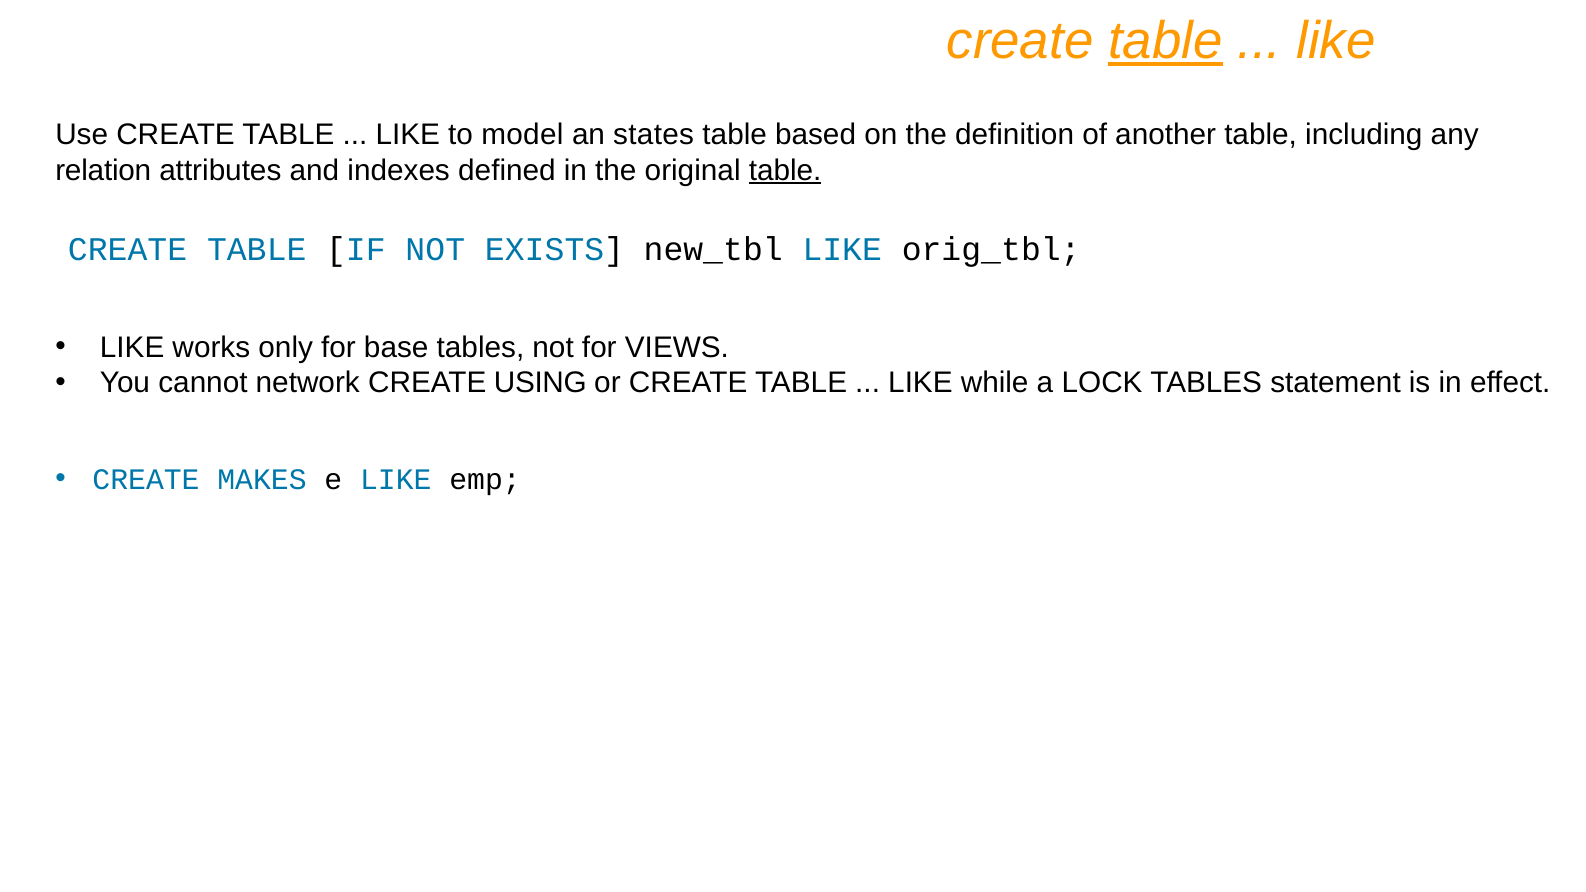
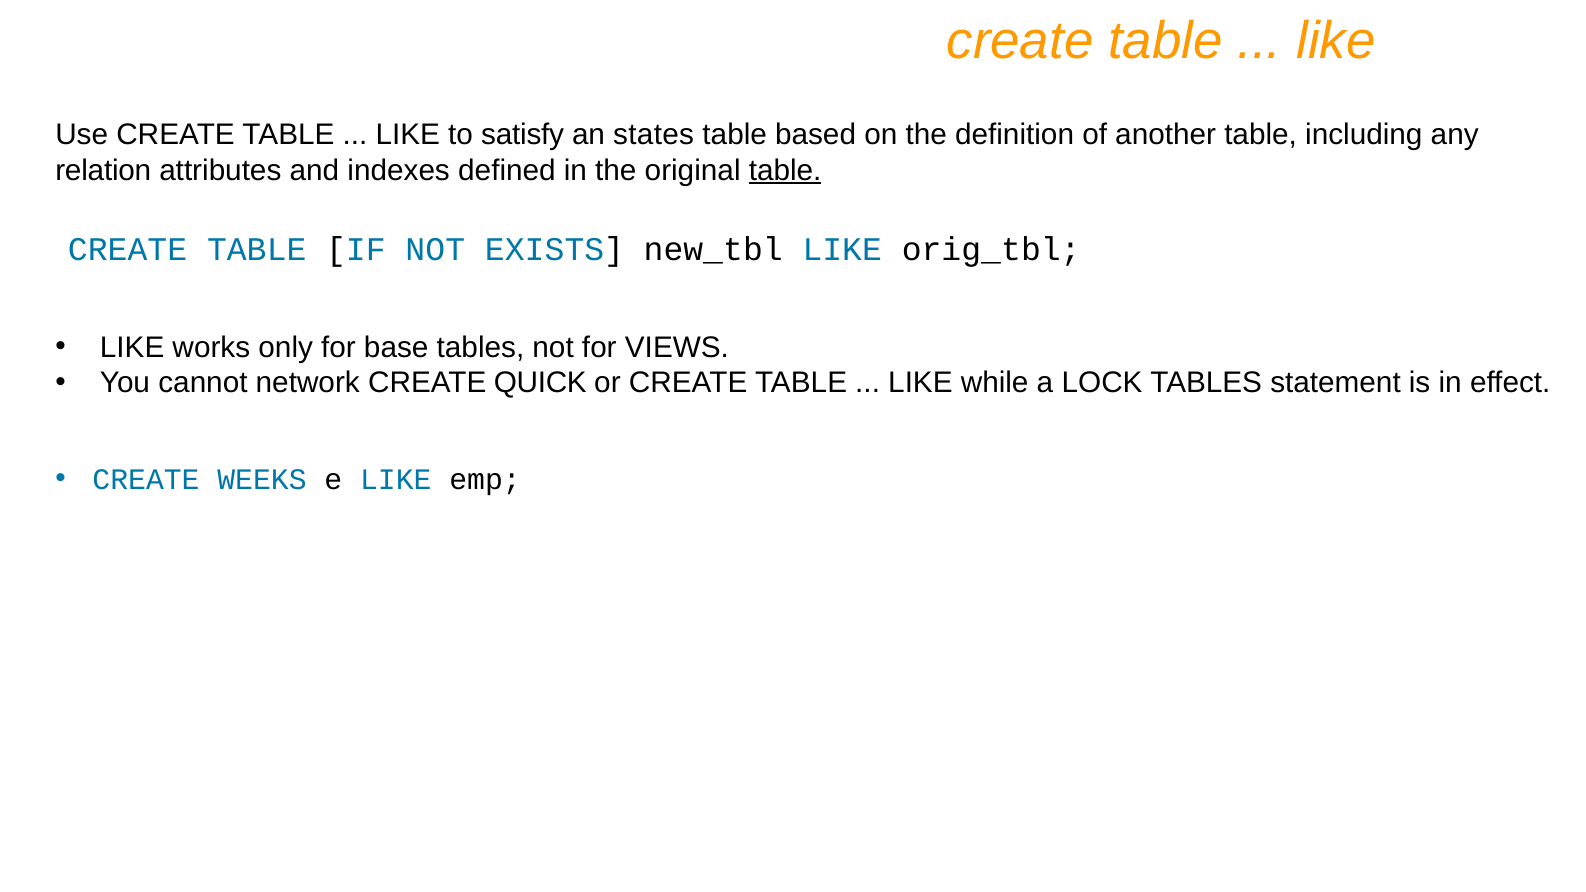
table underline: present -> none (1166, 41)
model: model -> satisfy (523, 135)
USING: USING -> QUICK (540, 383)
MAKES: MAKES -> WEEKS (262, 480)
